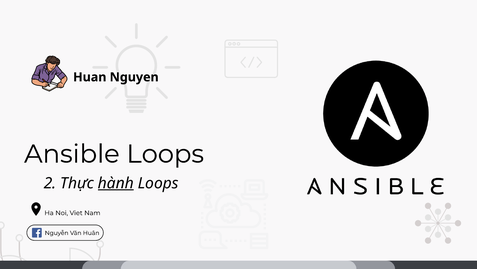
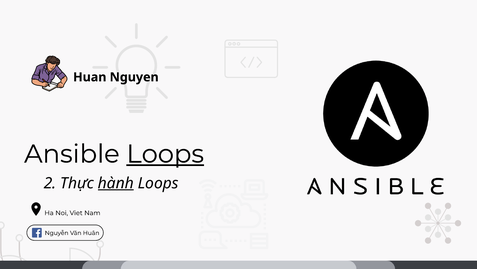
Loops underline: none -> present (165, 154)
